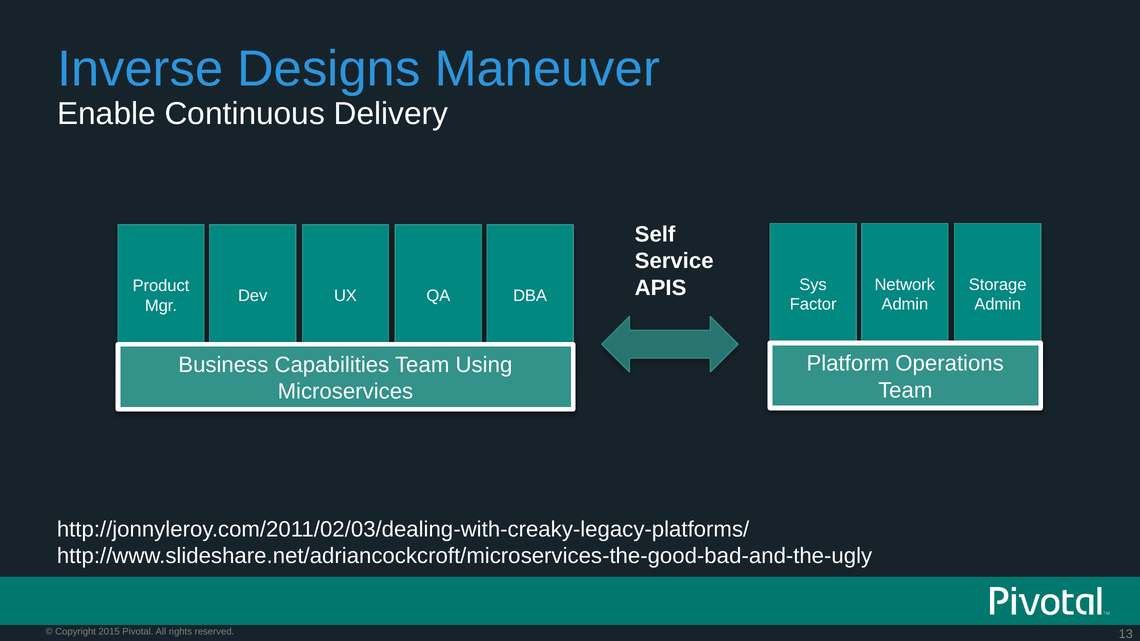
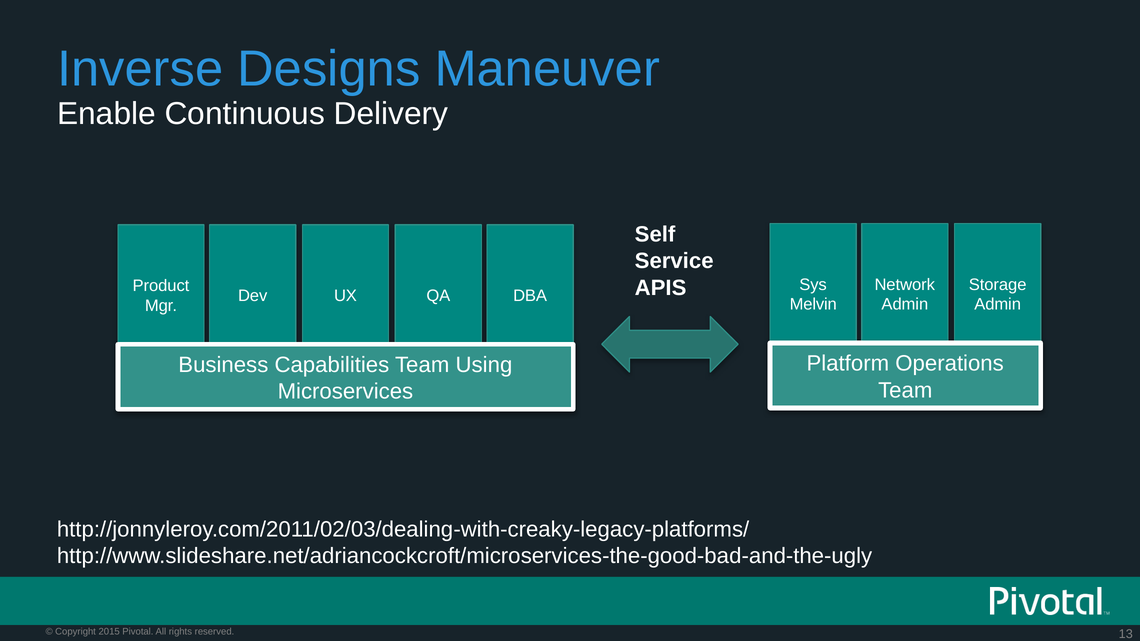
Factor: Factor -> Melvin (813, 305)
